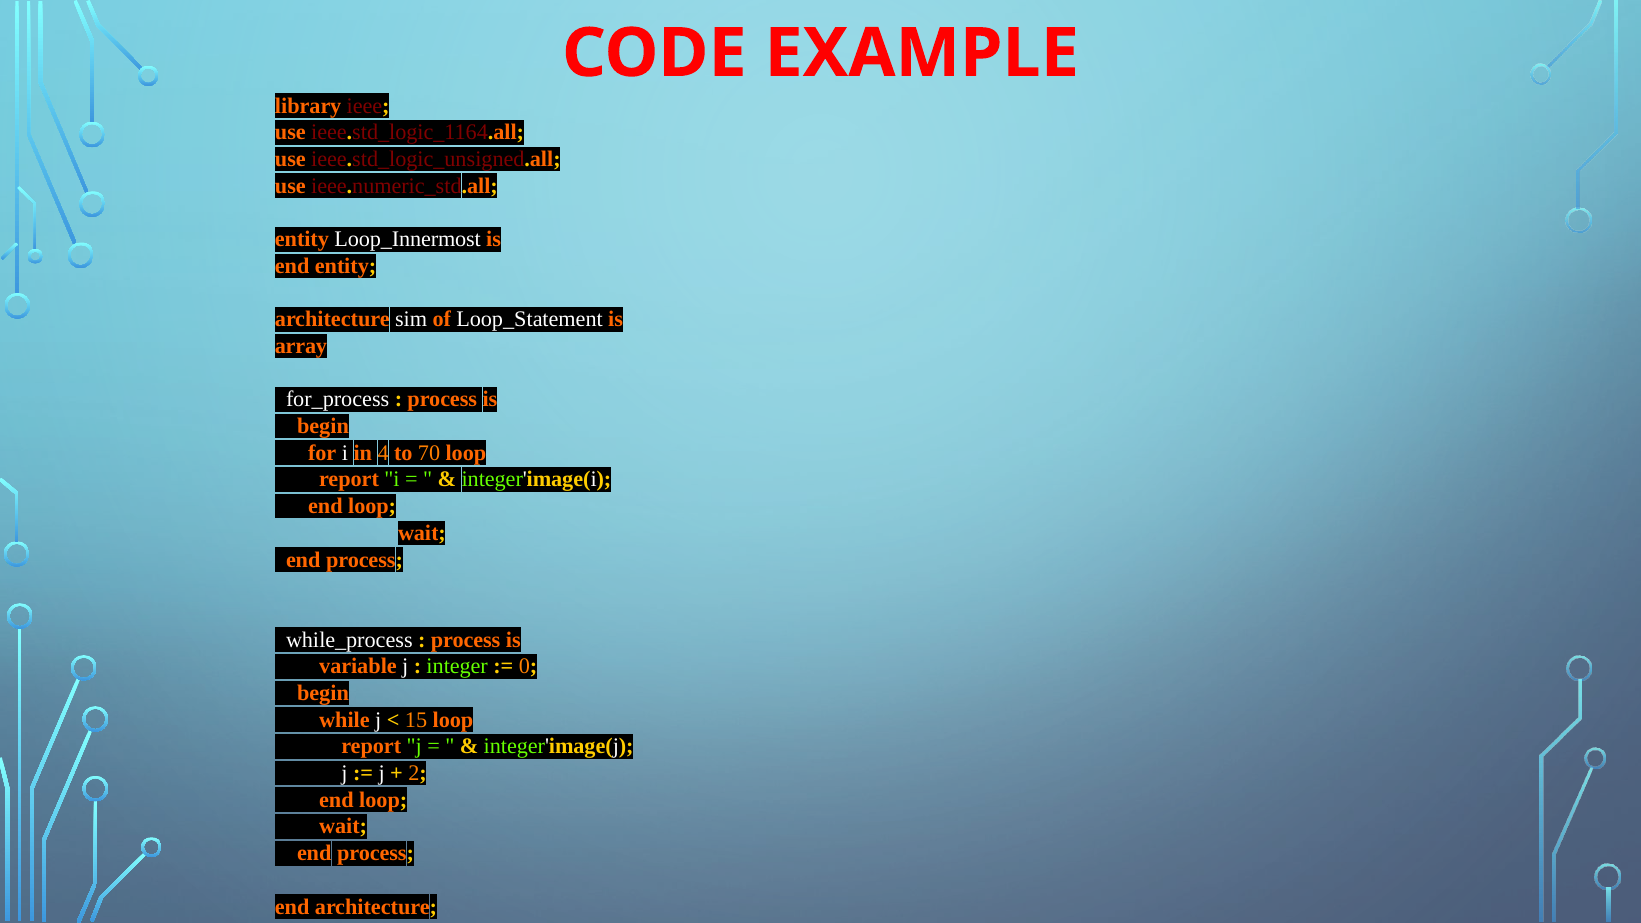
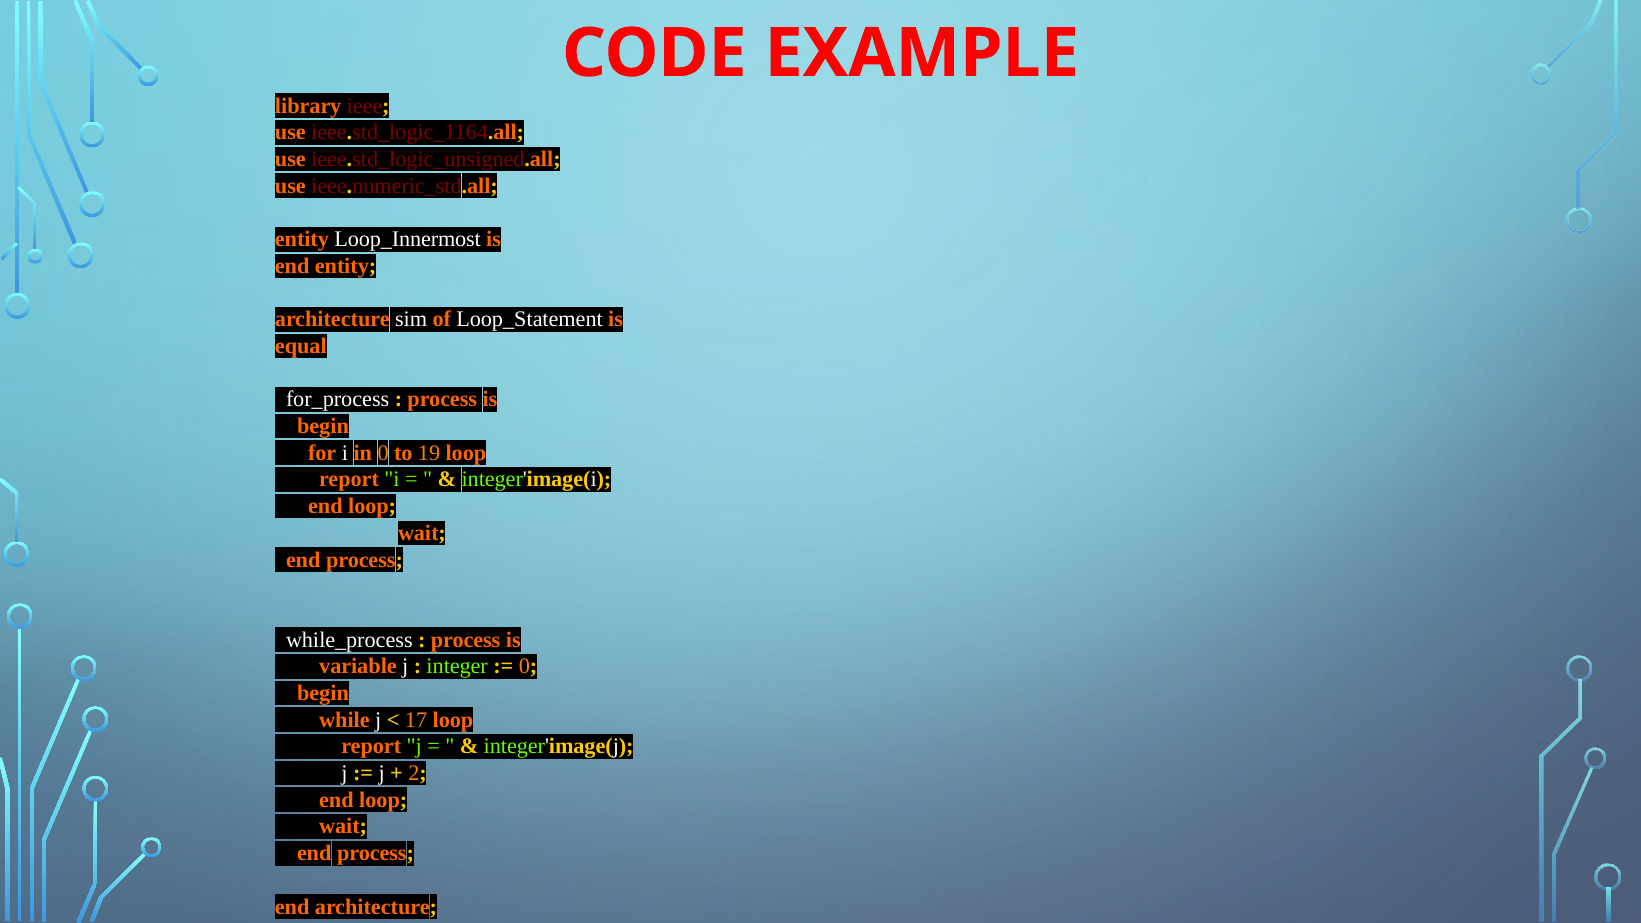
array: array -> equal (301, 346)
in 4: 4 -> 0 (383, 453)
70: 70 -> 19 (429, 453)
15: 15 -> 17 (416, 720)
